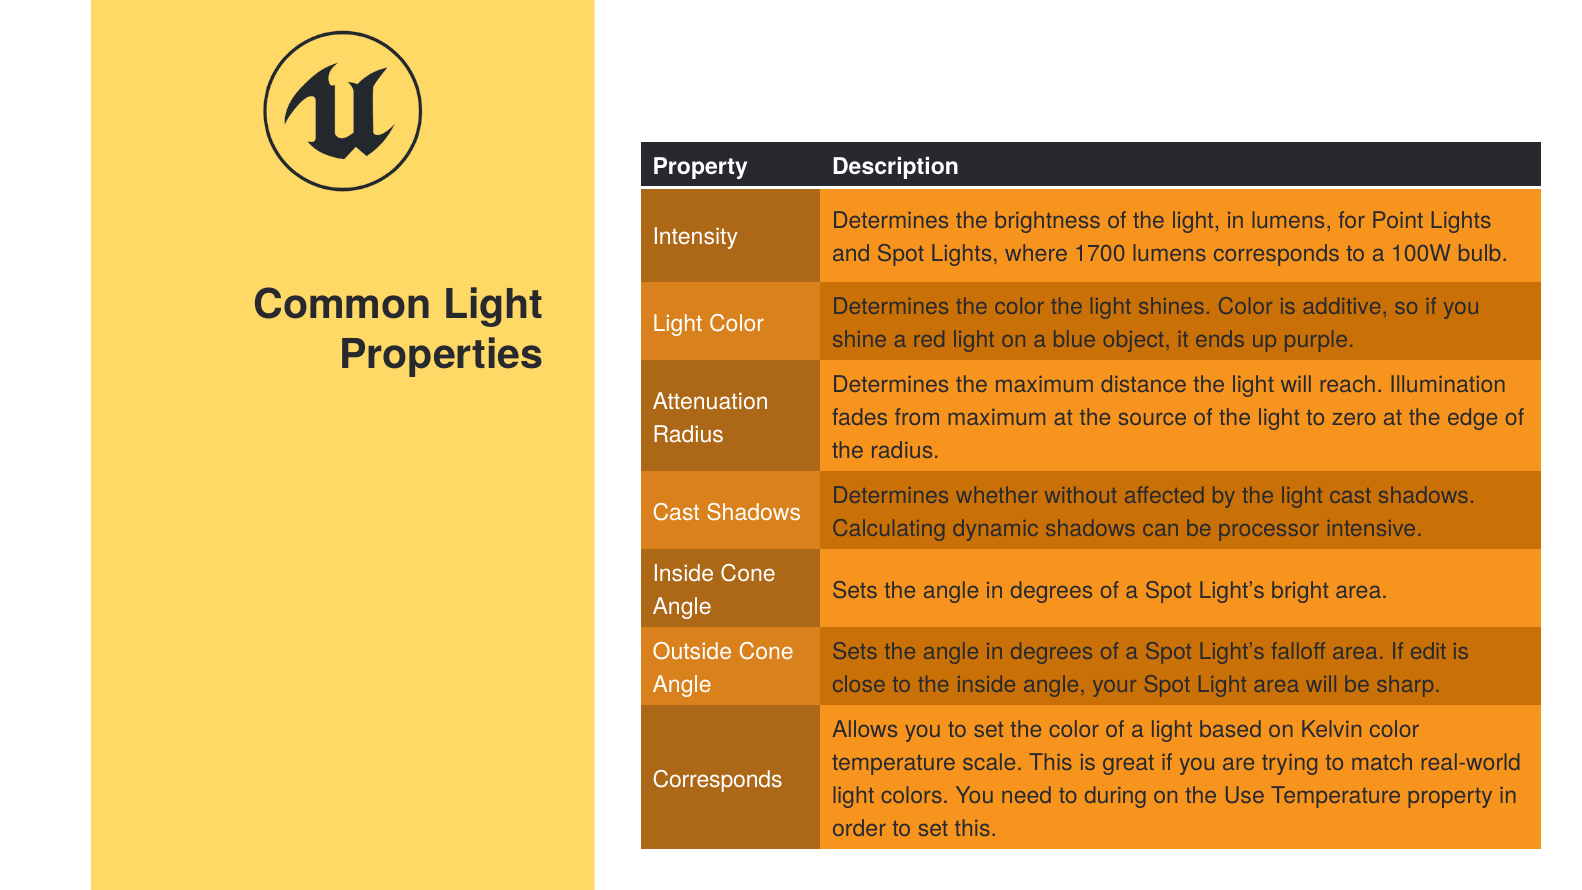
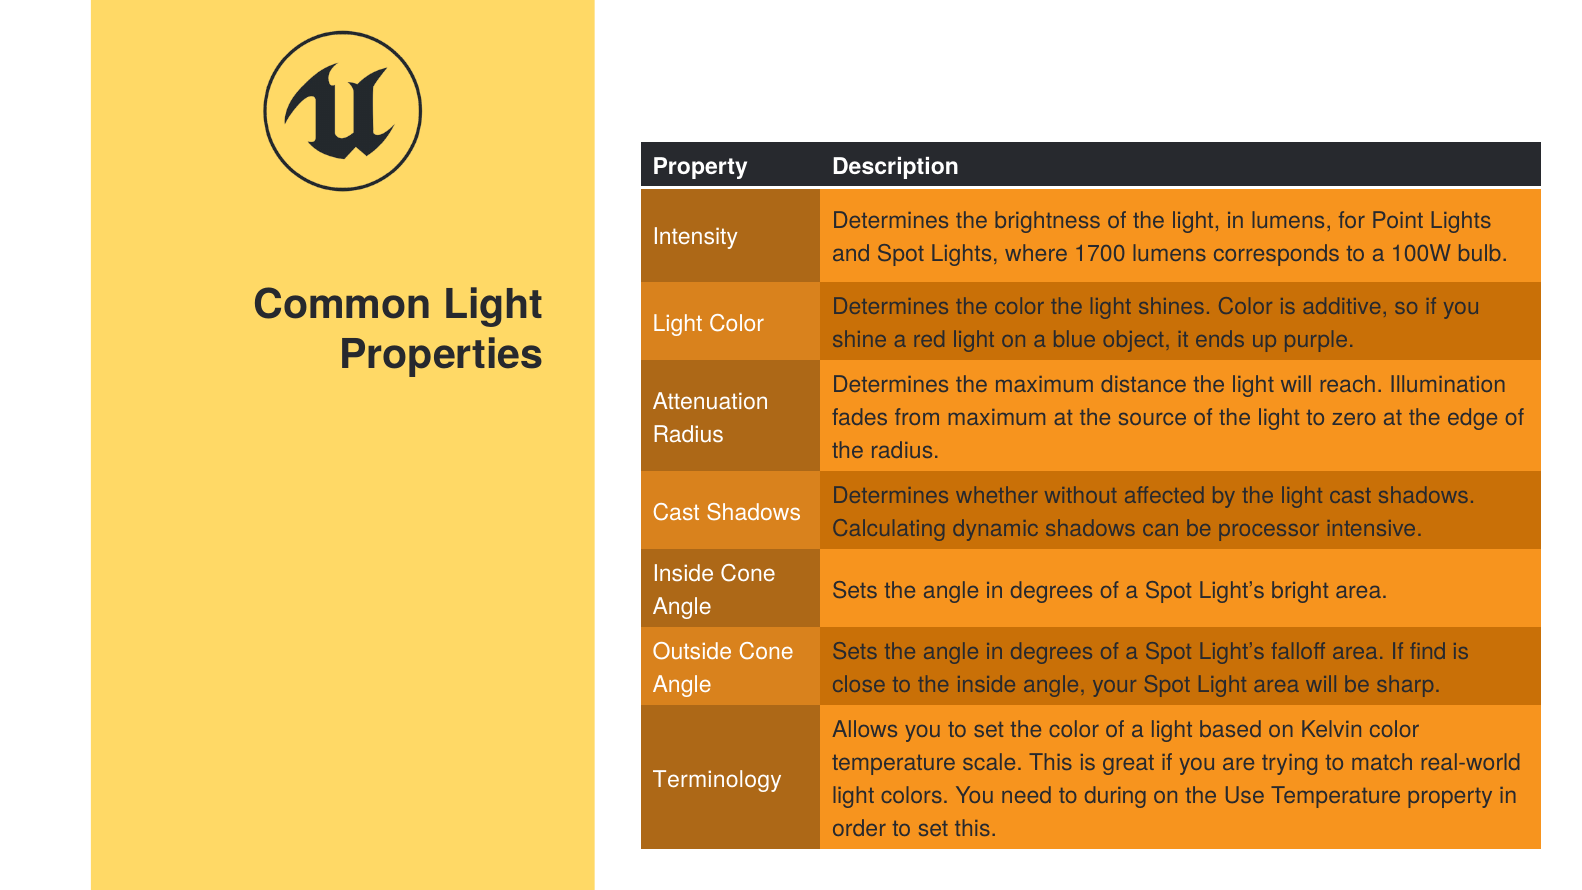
edit: edit -> find (1428, 652)
Corresponds: Corresponds -> Terminology (717, 780)
